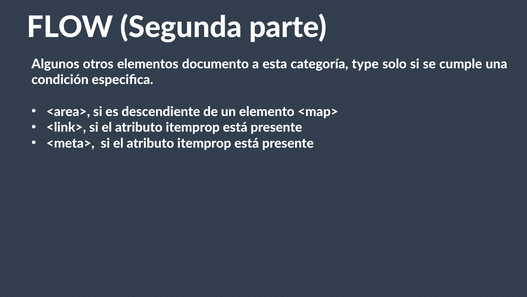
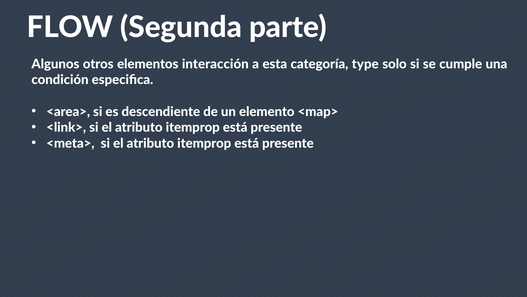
documento: documento -> interacción (215, 64)
